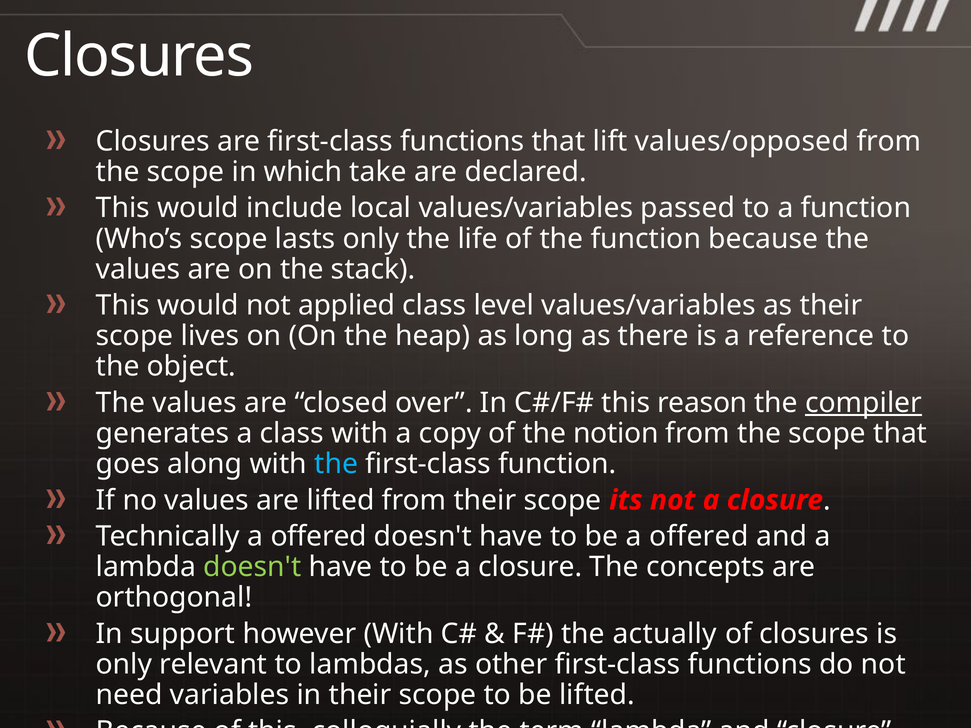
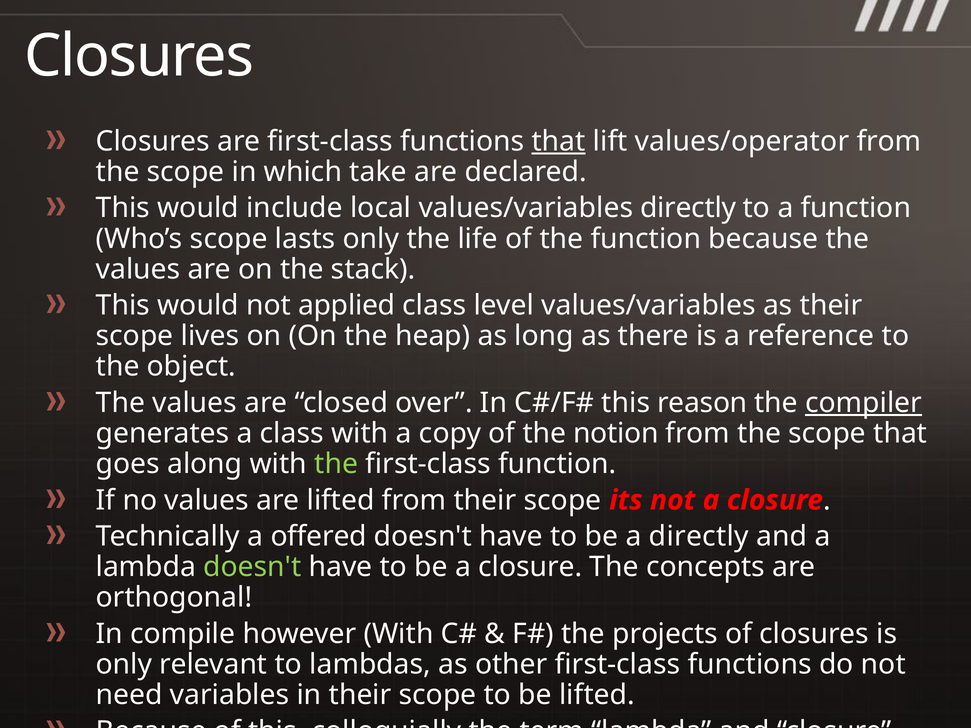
that underline: none -> present (559, 141)
values/opposed: values/opposed -> values/operator (742, 141)
values/variables passed: passed -> directly (688, 208)
the colour: light blue -> light green (336, 464)
be a offered: offered -> directly (699, 537)
support: support -> compile (183, 634)
actually: actually -> projects (665, 634)
